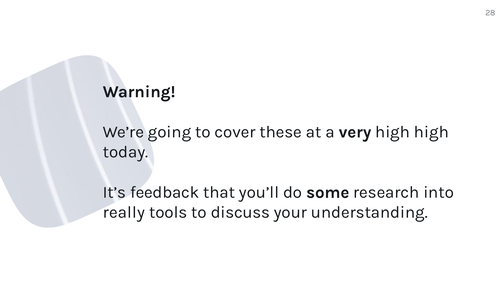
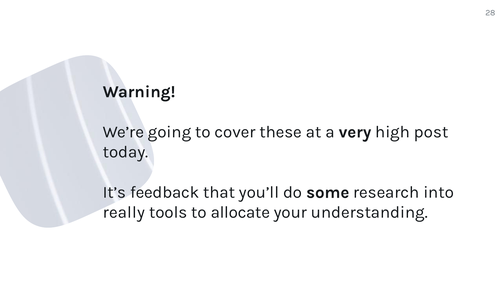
high high: high -> post (431, 132)
discuss: discuss -> allocate (240, 212)
